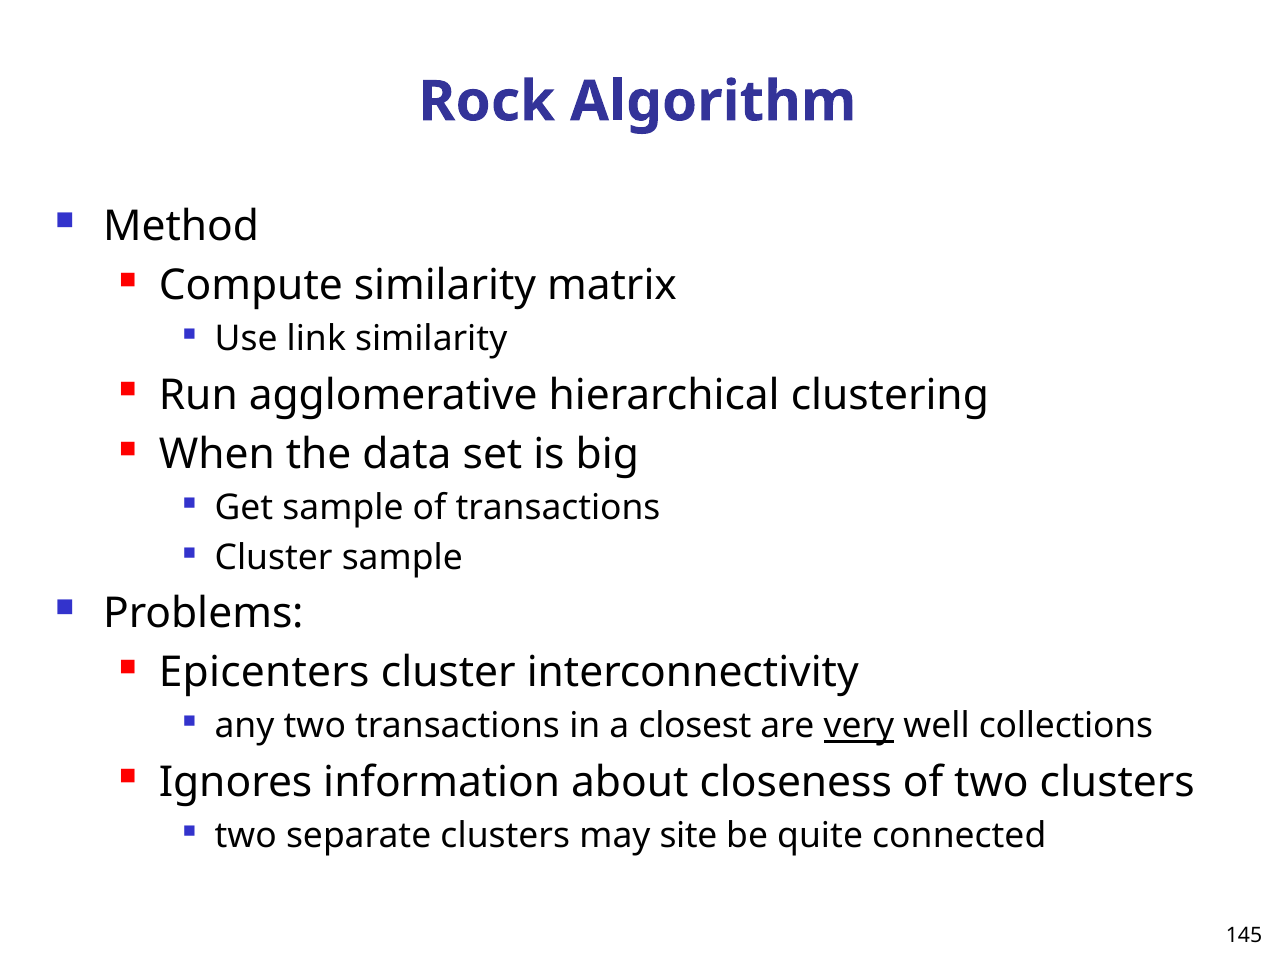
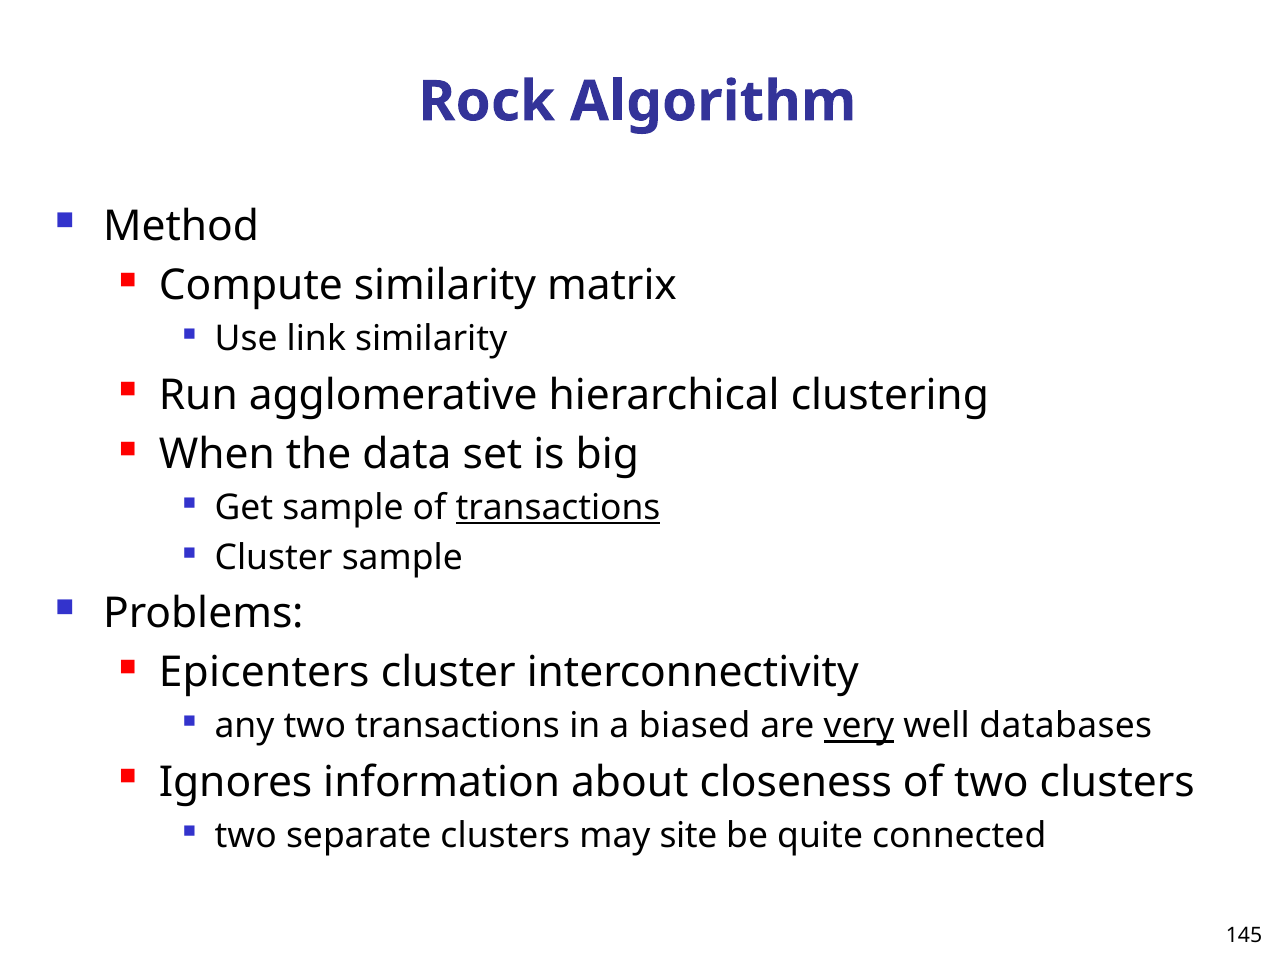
transactions underline: none -> present (558, 507)
closest: closest -> biased (695, 726)
collections: collections -> databases (1066, 726)
